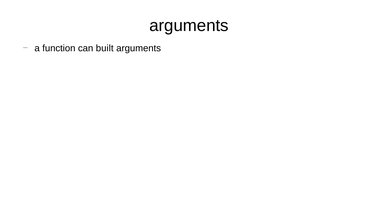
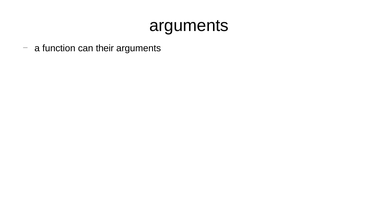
built: built -> their (105, 48)
